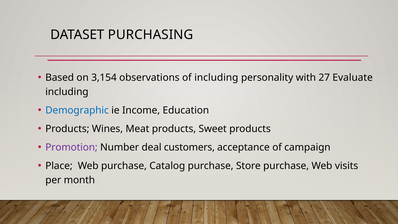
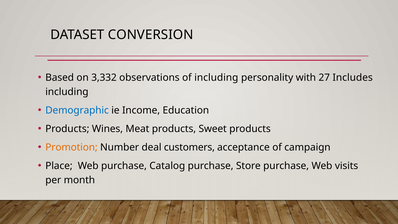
PURCHASING: PURCHASING -> CONVERSION (151, 35)
3,154: 3,154 -> 3,332 (104, 77)
Evaluate: Evaluate -> Includes (353, 77)
Promotion colour: purple -> orange (72, 147)
